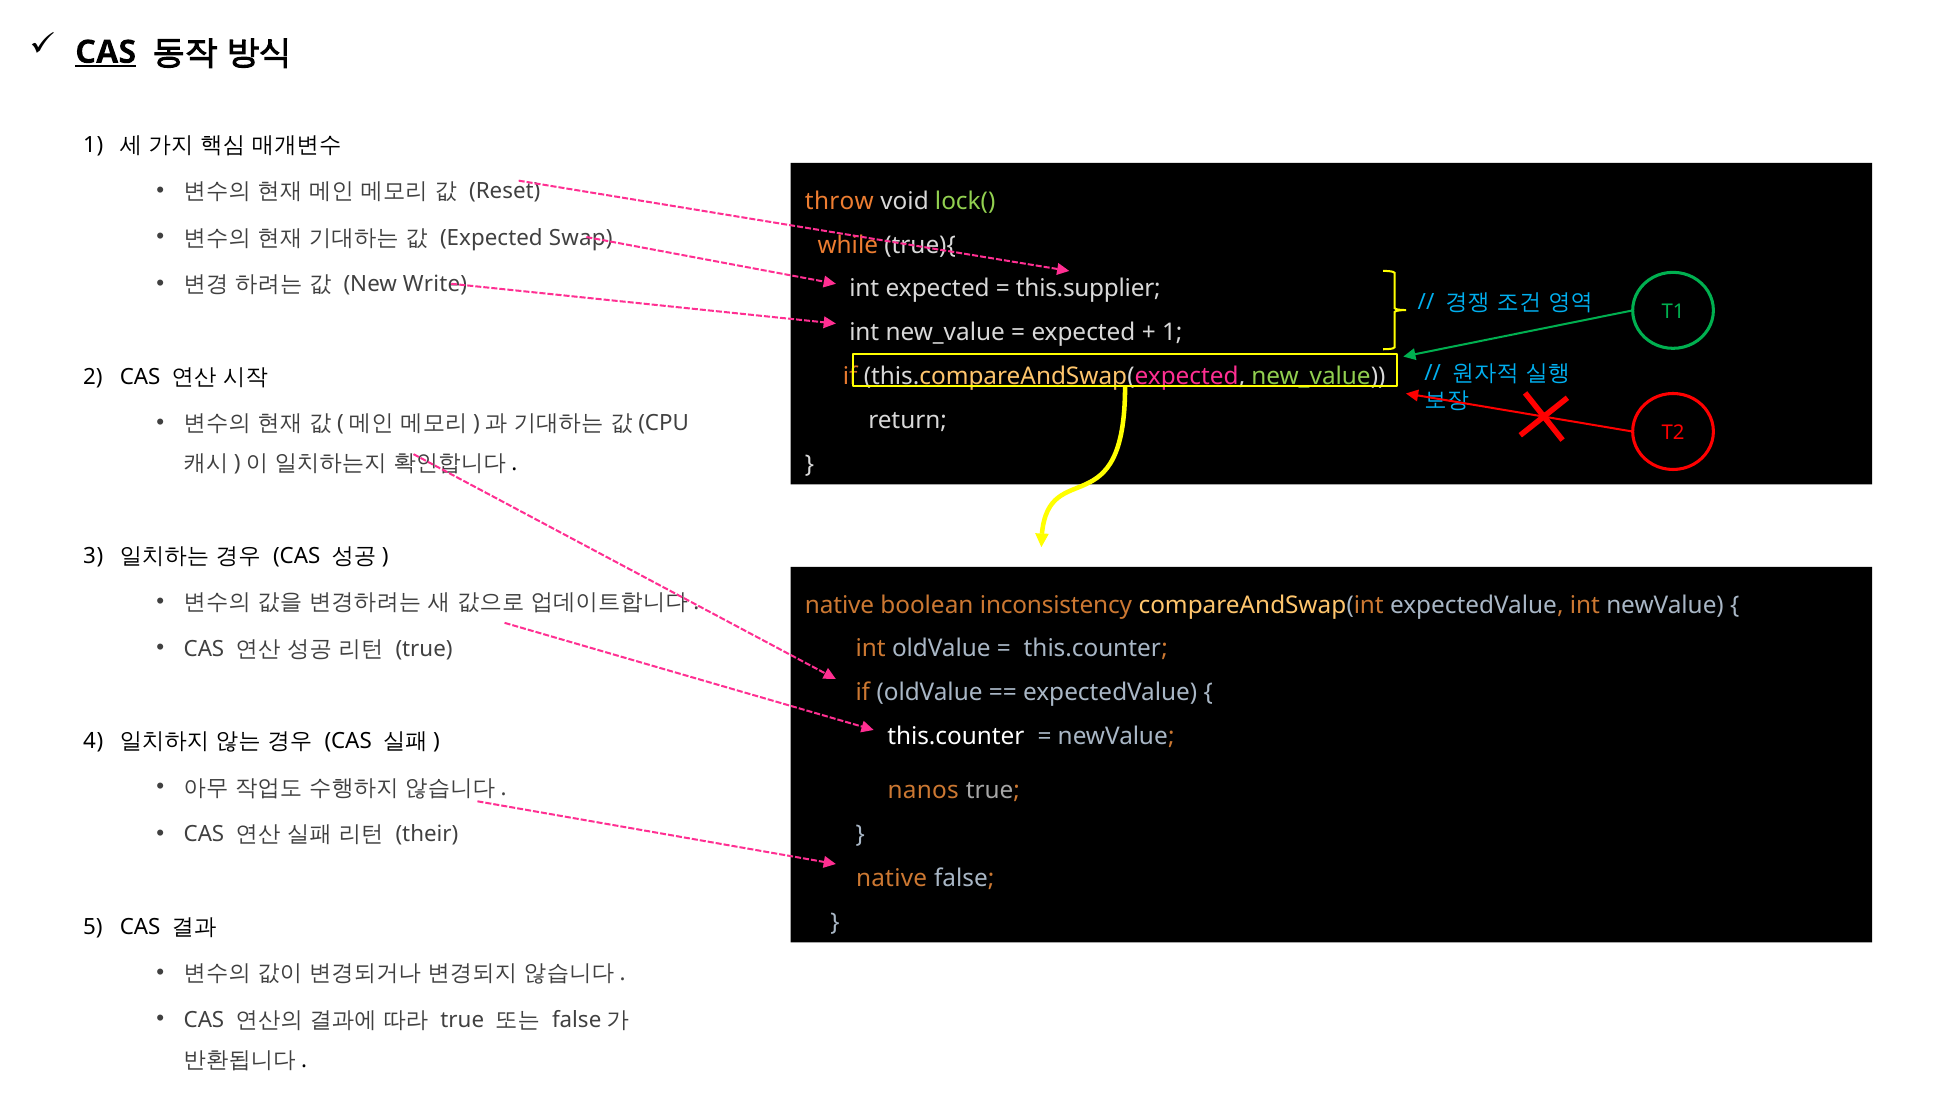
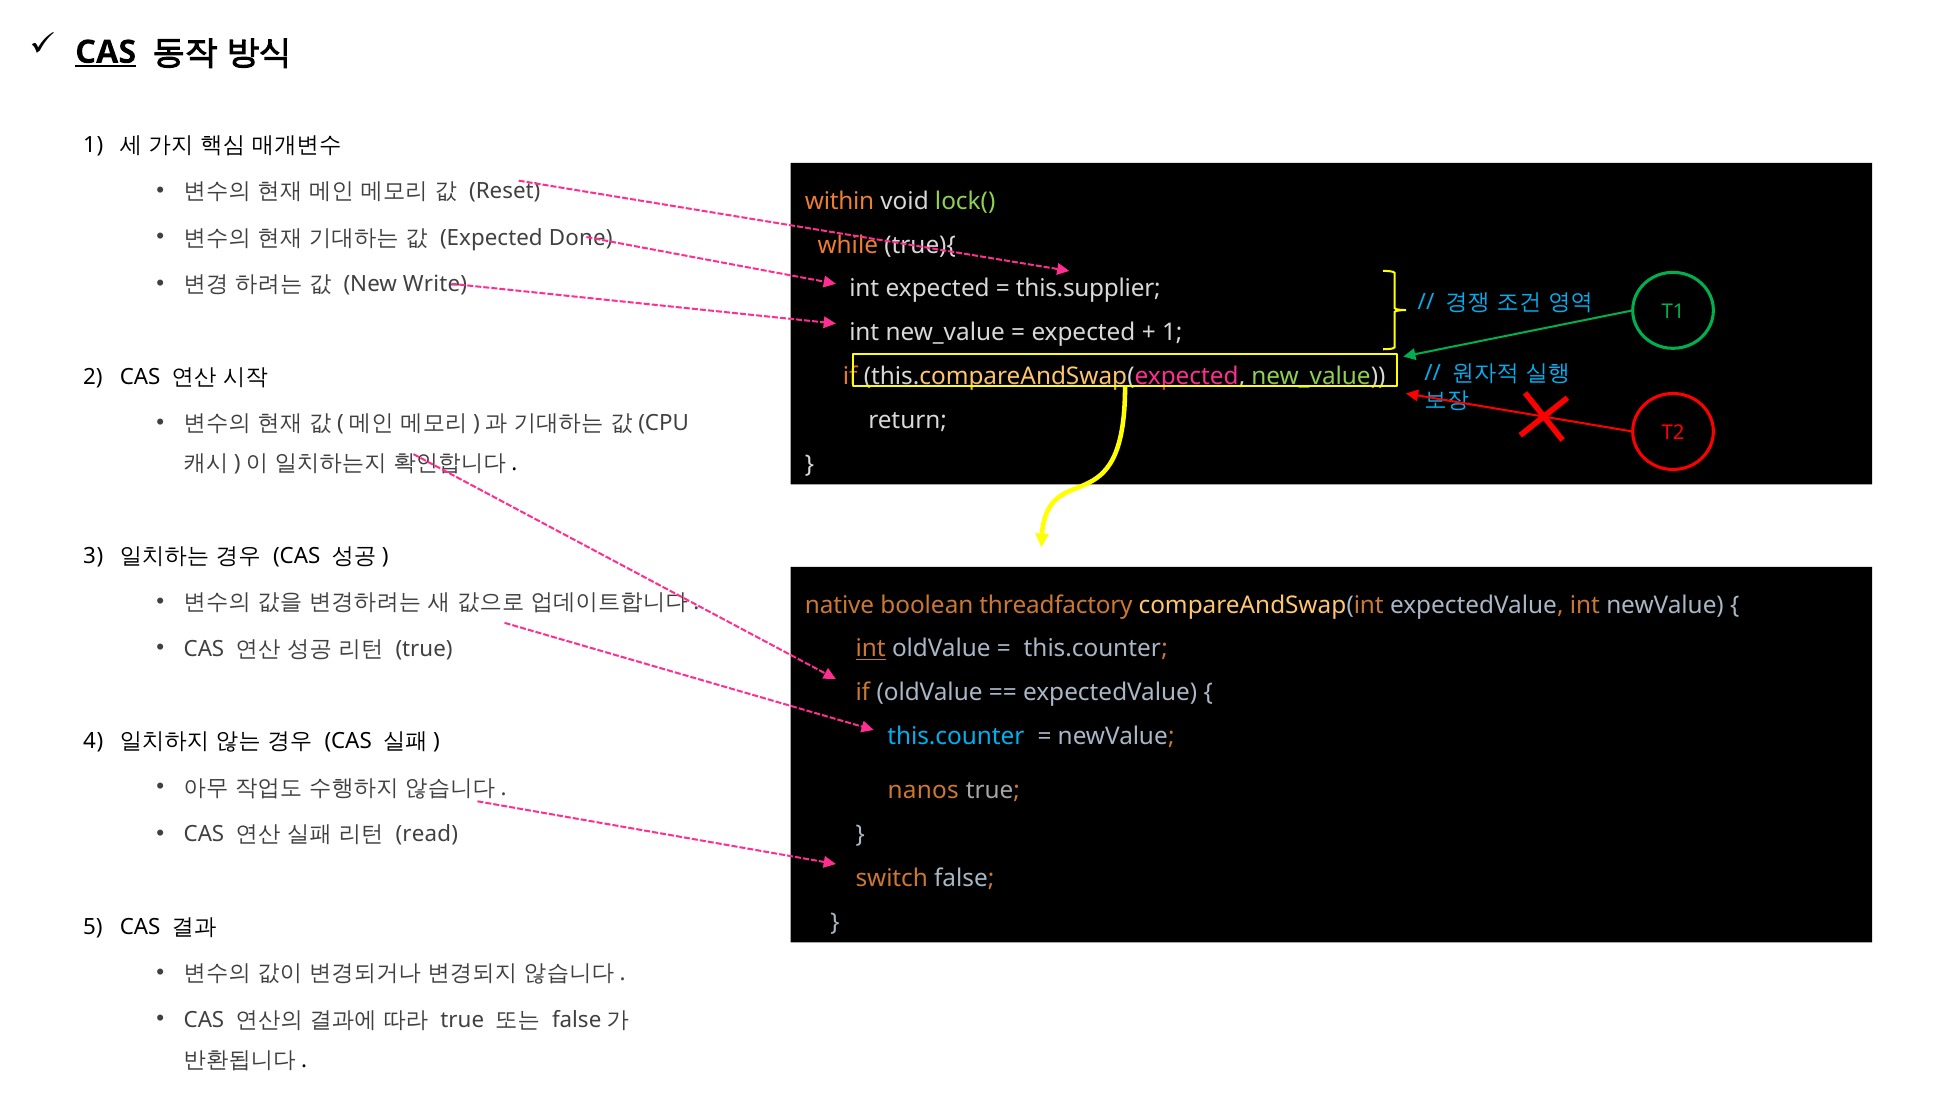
throw: throw -> within (840, 201)
Swap: Swap -> Done (581, 238)
inconsistency: inconsistency -> threadfactory (1056, 605)
int underline: none -> present (871, 649)
this.counter colour: white -> light blue (956, 737)
their: their -> read (427, 834)
native: native -> switch (892, 878)
